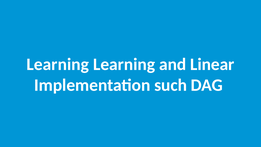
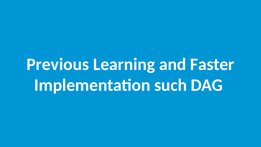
Learning: Learning -> Previous (58, 64)
Linear: Linear -> Faster (212, 64)
